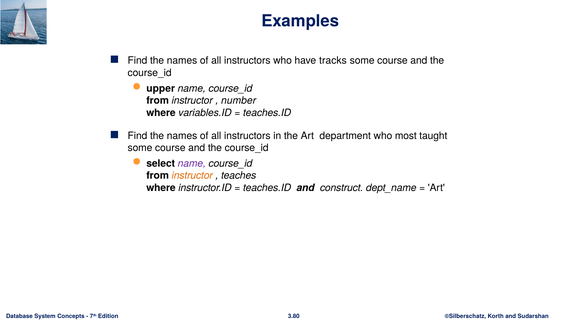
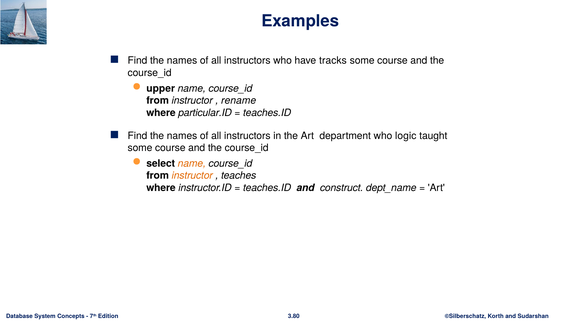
number: number -> rename (239, 101)
variables.ID: variables.ID -> particular.ID (205, 113)
most: most -> logic (406, 136)
name colour: purple -> orange (192, 164)
